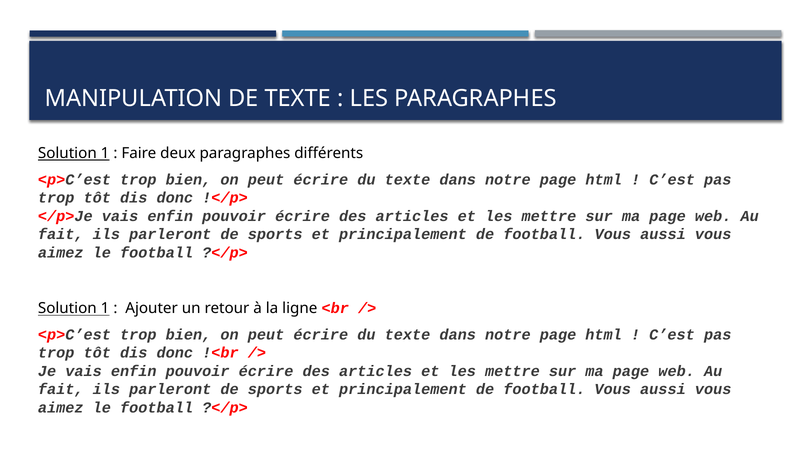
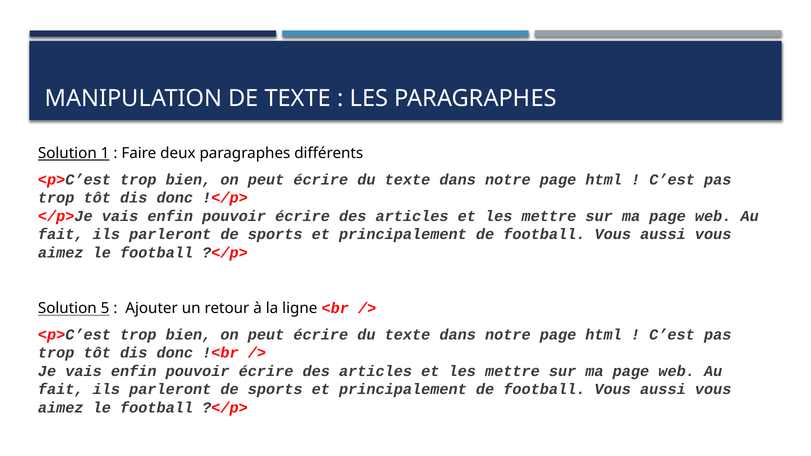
1: 1 -> 5 (105, 308)
